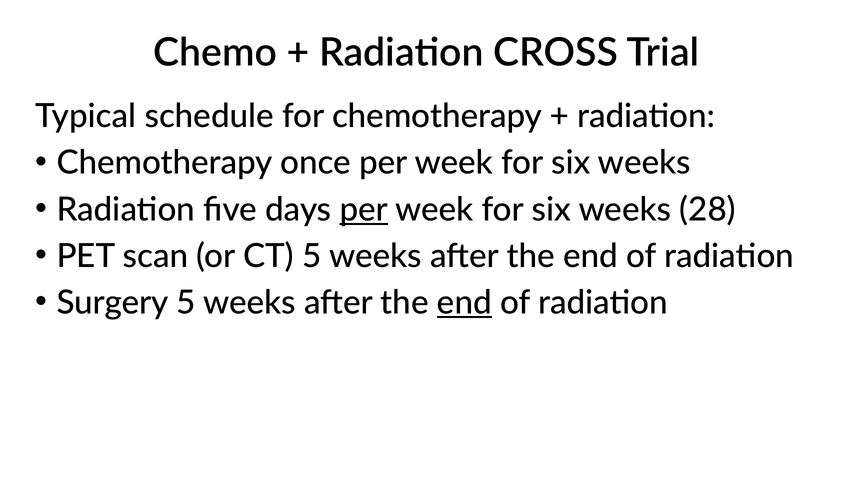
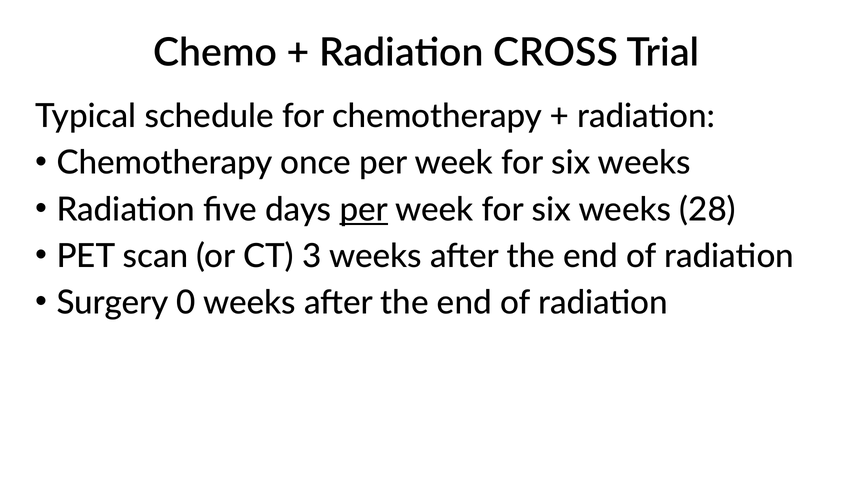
CT 5: 5 -> 3 (312, 256)
Surgery 5: 5 -> 0 (186, 303)
end underline: present -> none (464, 303)
